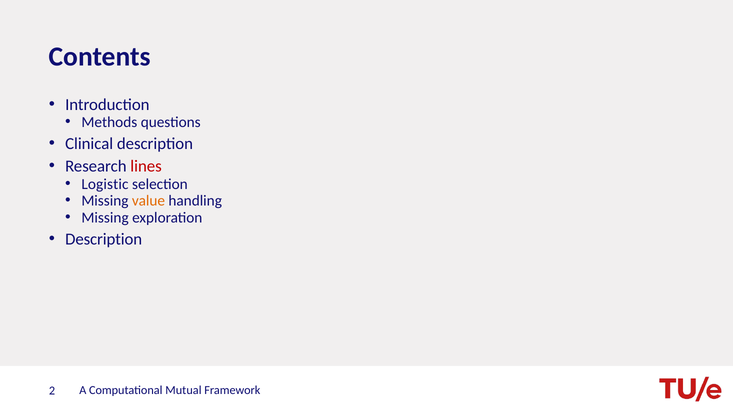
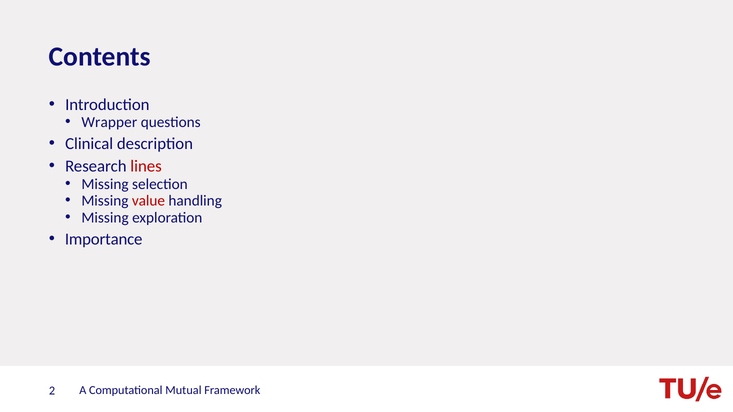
Methods: Methods -> Wrapper (109, 122)
Logistic: Logistic -> Missing (105, 184)
value colour: orange -> red (148, 201)
Description: Description -> Importance (104, 239)
